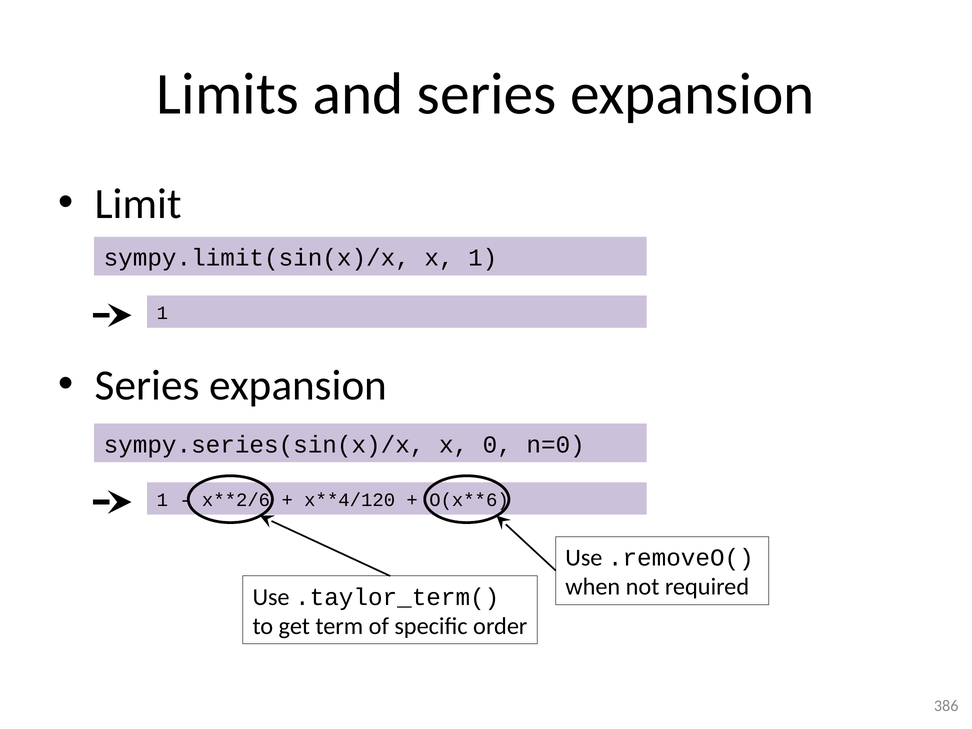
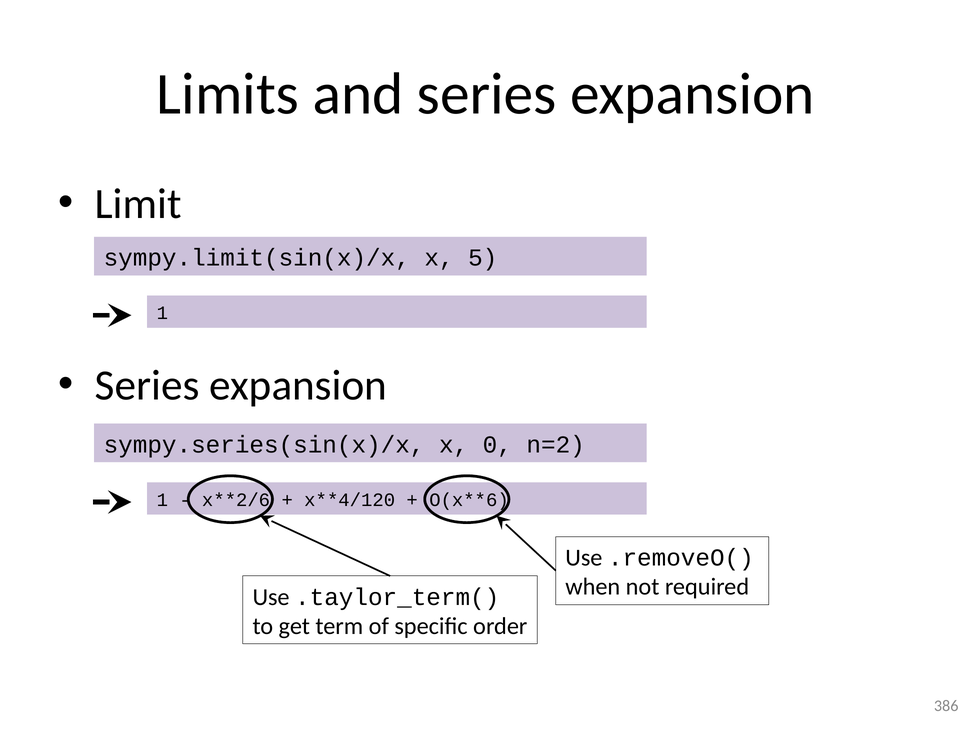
x 1: 1 -> 5 (483, 258)
n=0: n=0 -> n=2 (556, 445)
